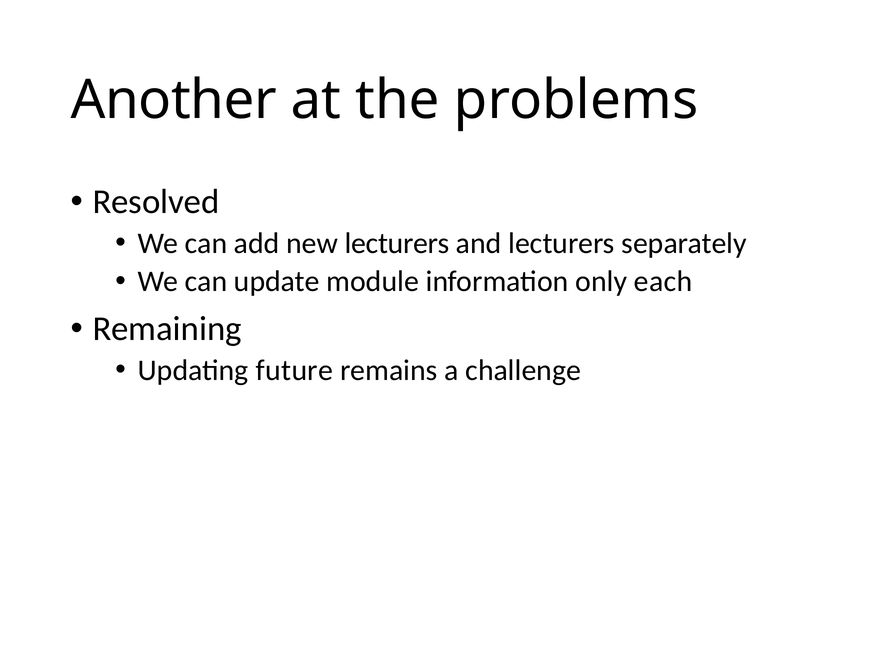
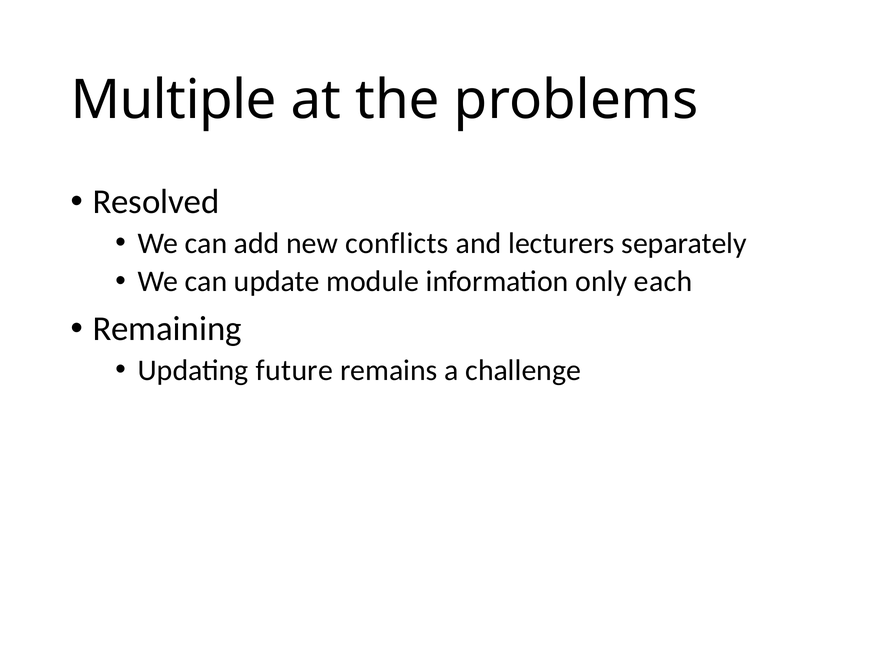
Another: Another -> Multiple (174, 100)
new lecturers: lecturers -> conflicts (397, 243)
